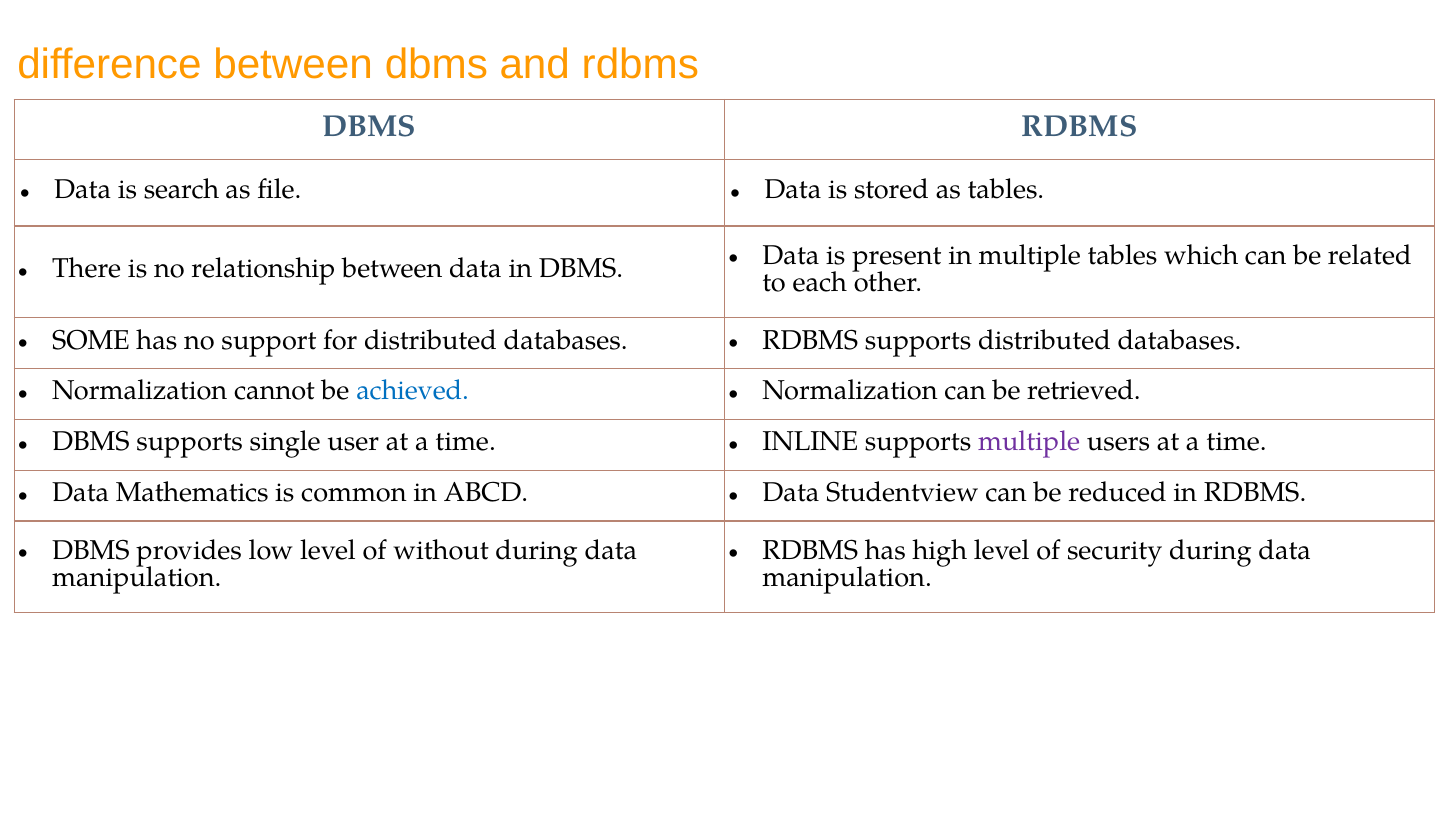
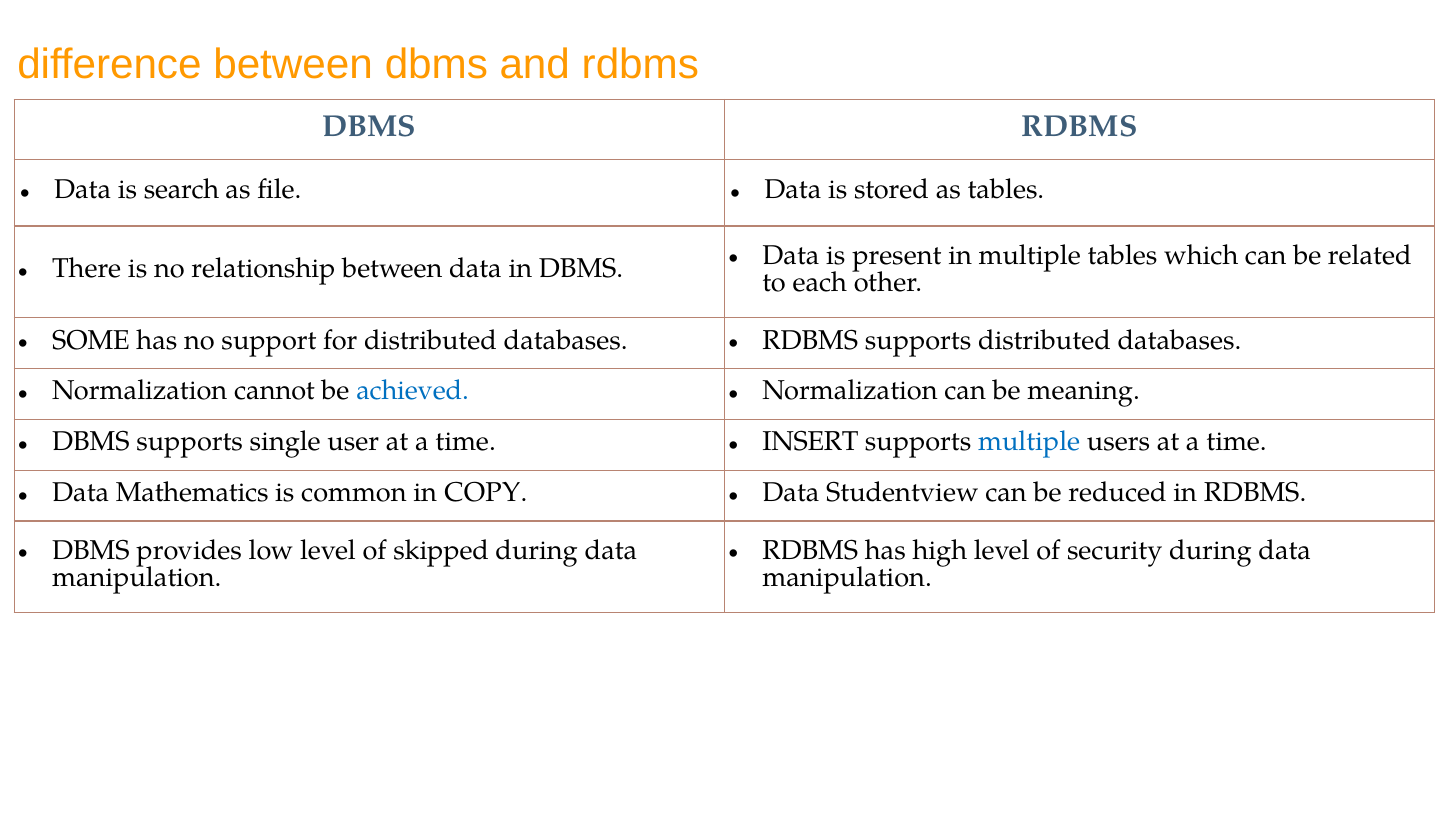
retrieved: retrieved -> meaning (1084, 391)
INLINE: INLINE -> INSERT (810, 442)
multiple colour: purple -> blue (1029, 442)
ABCD: ABCD -> COPY (486, 493)
without: without -> skipped (441, 550)
